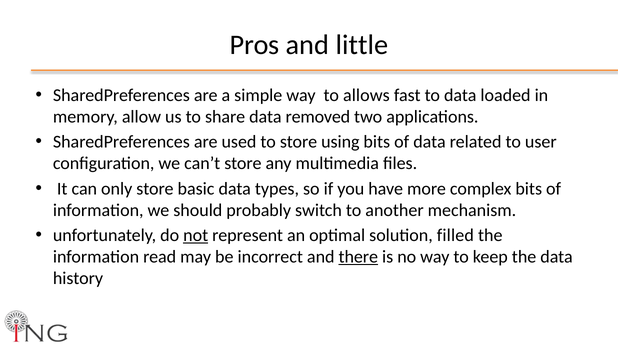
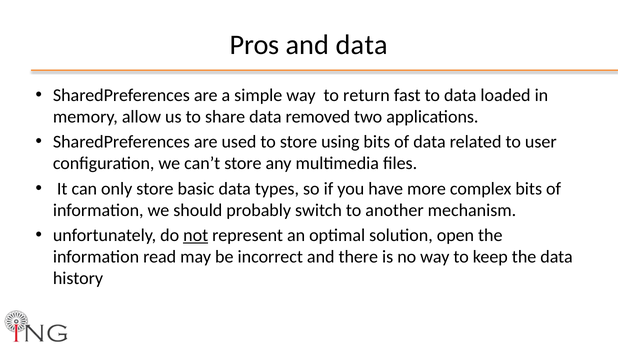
and little: little -> data (362, 45)
allows: allows -> return (366, 95)
filled: filled -> open (455, 236)
there underline: present -> none (358, 257)
